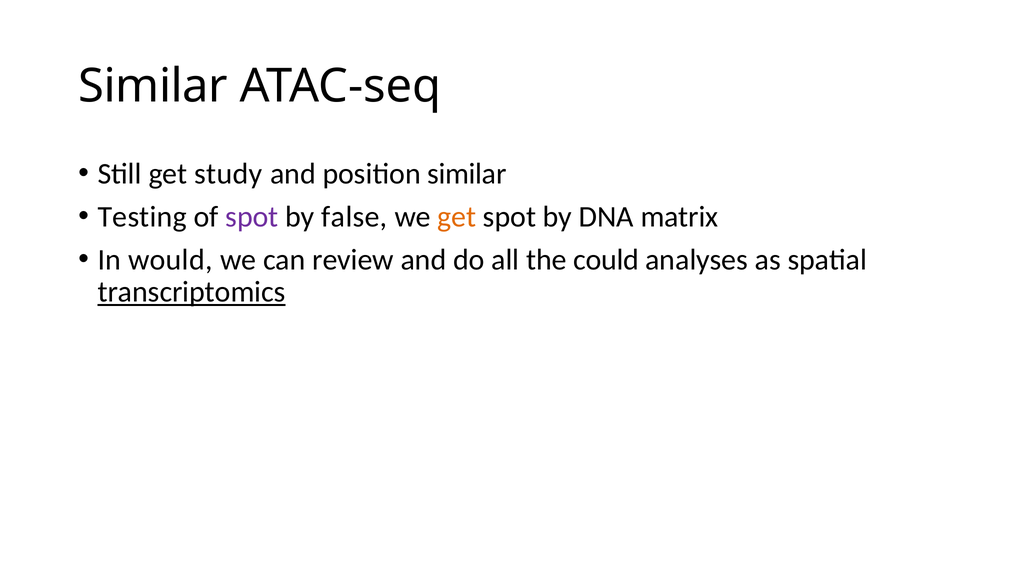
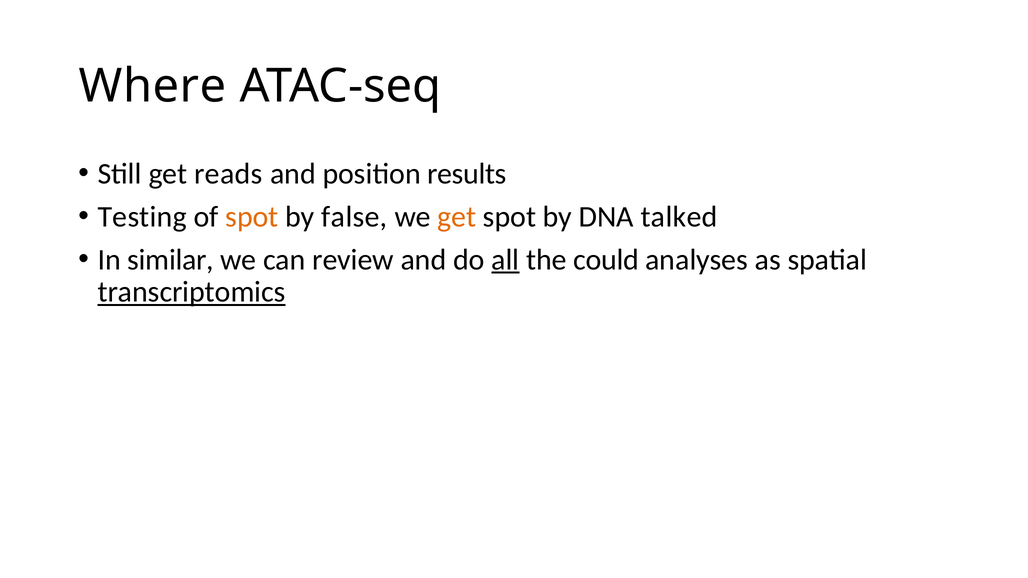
Similar: Similar -> Where (153, 86)
study: study -> reads (228, 174)
position similar: similar -> results (467, 174)
spot colour: purple -> orange (252, 217)
matrix: matrix -> talked (679, 217)
would: would -> similar (171, 260)
all underline: none -> present (505, 260)
